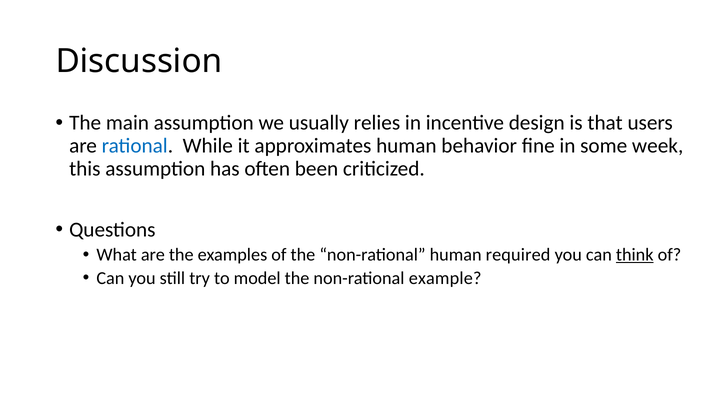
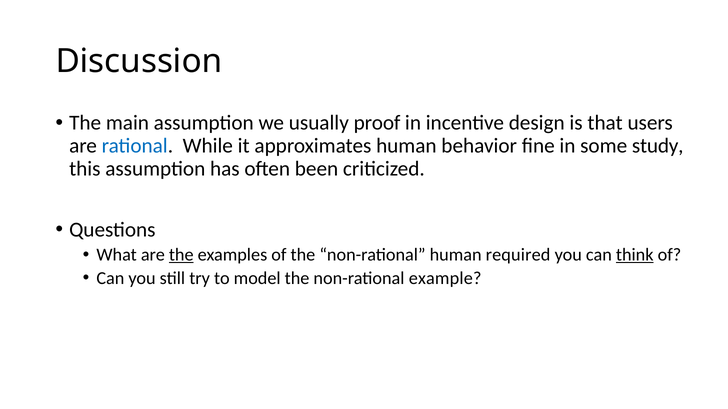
relies: relies -> proof (377, 123)
week: week -> study (658, 146)
the underline: none -> present (181, 255)
